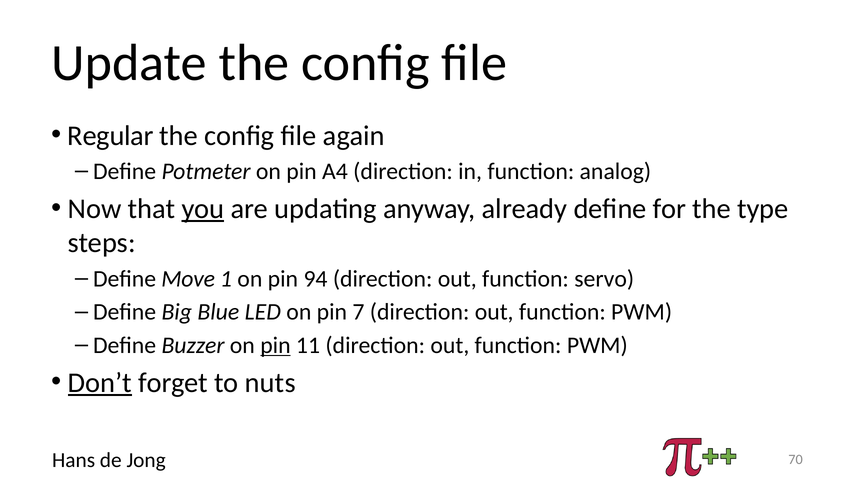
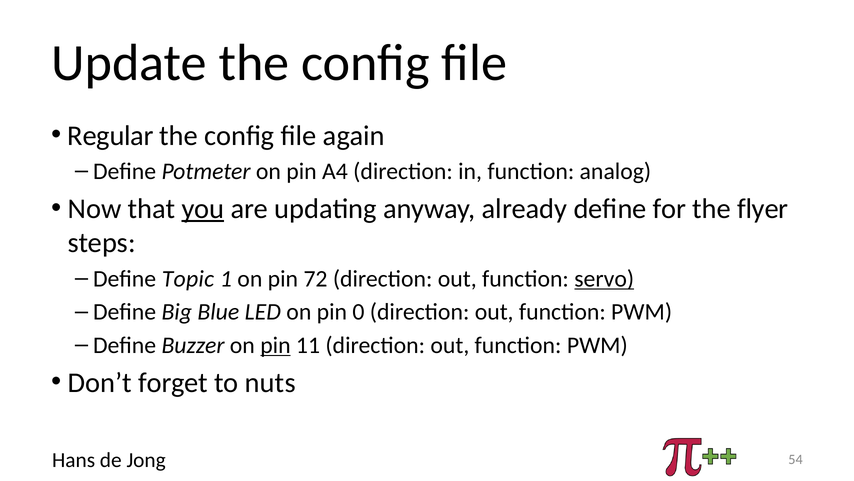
type: type -> flyer (763, 209)
Move: Move -> Topic (188, 278)
94: 94 -> 72 (315, 278)
servo underline: none -> present (604, 278)
7: 7 -> 0 (358, 312)
Don’t underline: present -> none (100, 382)
70: 70 -> 54 (796, 459)
